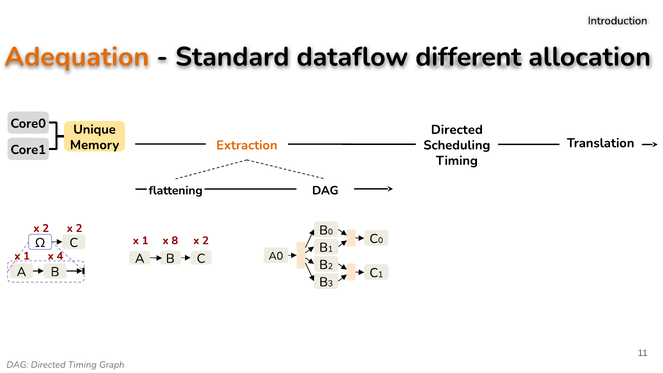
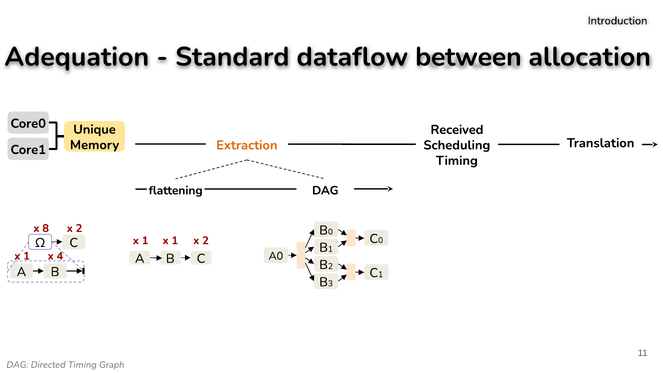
Adequation colour: orange -> black (77, 57)
different: different -> between (468, 57)
Directed: Directed -> Received (457, 130)
2: 2 -> 8 (46, 228)
1 x 8: 8 -> 1 (175, 241)
